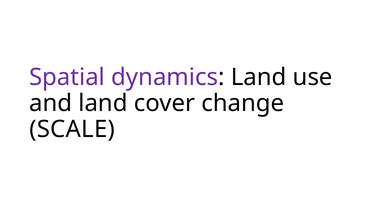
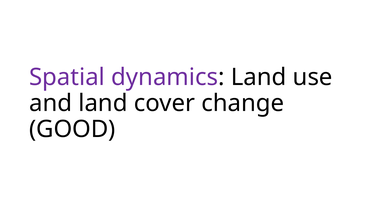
SCALE: SCALE -> GOOD (72, 129)
